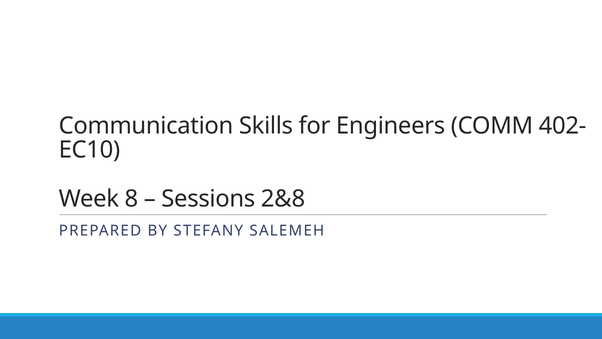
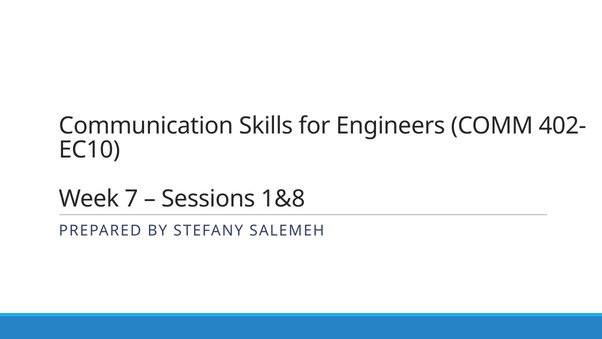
8: 8 -> 7 (131, 199)
2&8: 2&8 -> 1&8 (283, 199)
